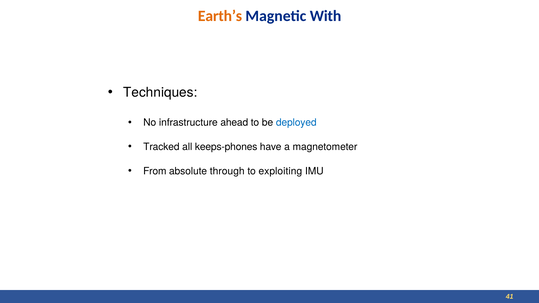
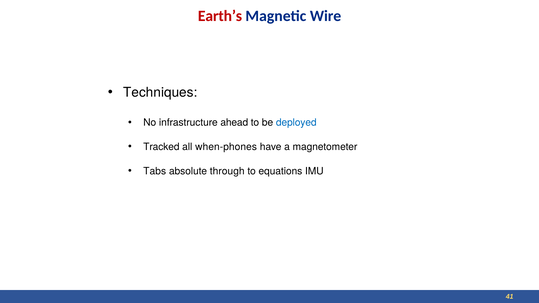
Earth’s colour: orange -> red (220, 16)
With: With -> Wire (326, 16)
keeps-phones: keeps-phones -> when-phones (226, 147)
From: From -> Tabs (155, 171)
exploiting: exploiting -> equations (280, 171)
